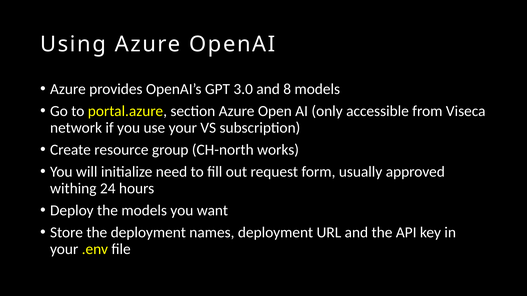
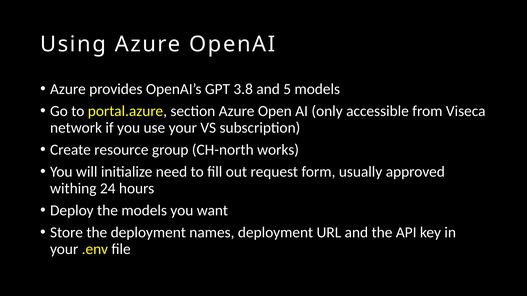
3.0: 3.0 -> 3.8 (243, 89)
8: 8 -> 5 (287, 89)
